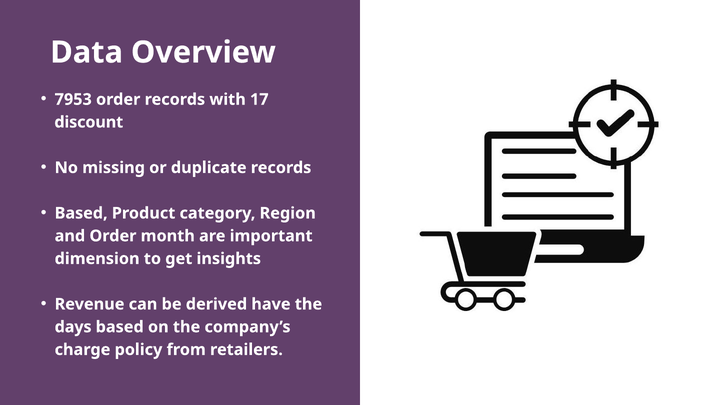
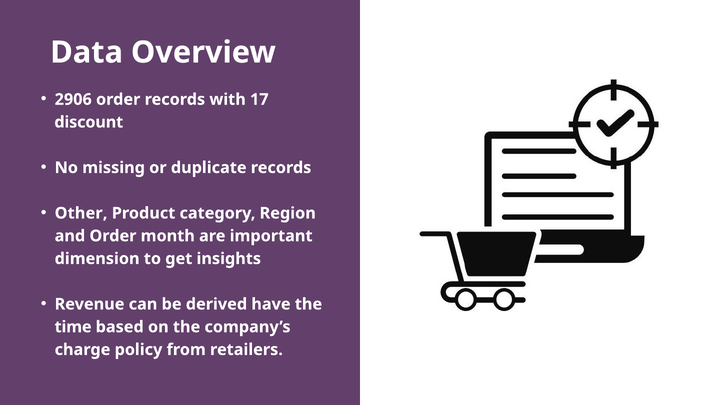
7953: 7953 -> 2906 (73, 99)
Based: Based -> Other (81, 213)
days: days -> time (73, 327)
